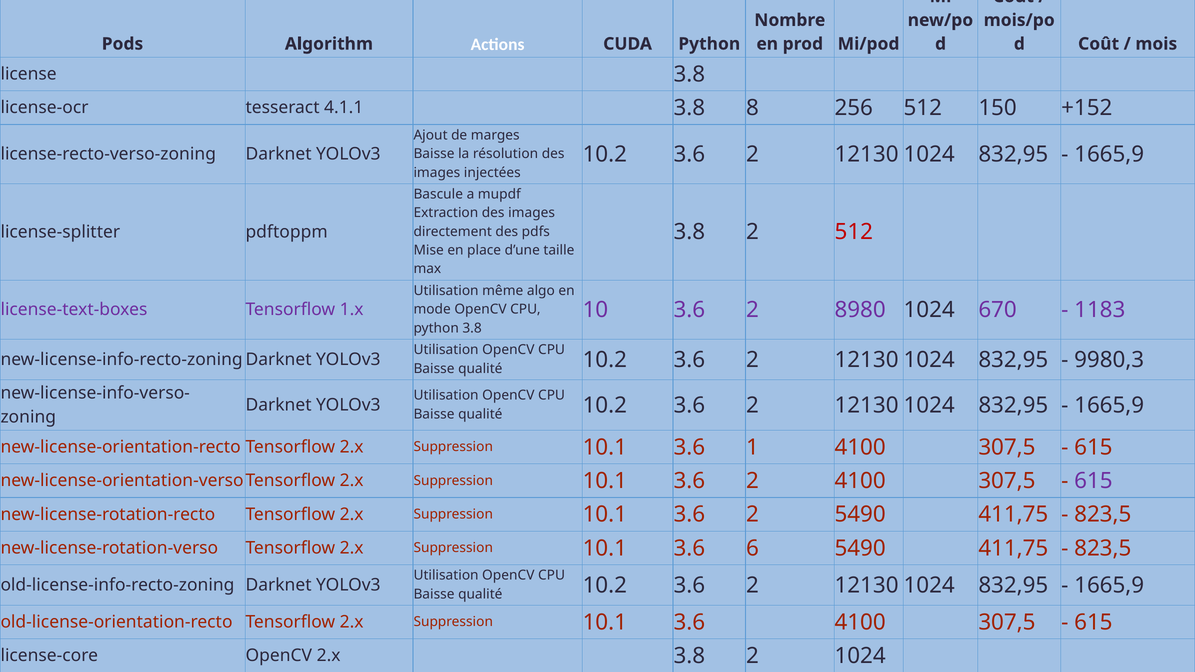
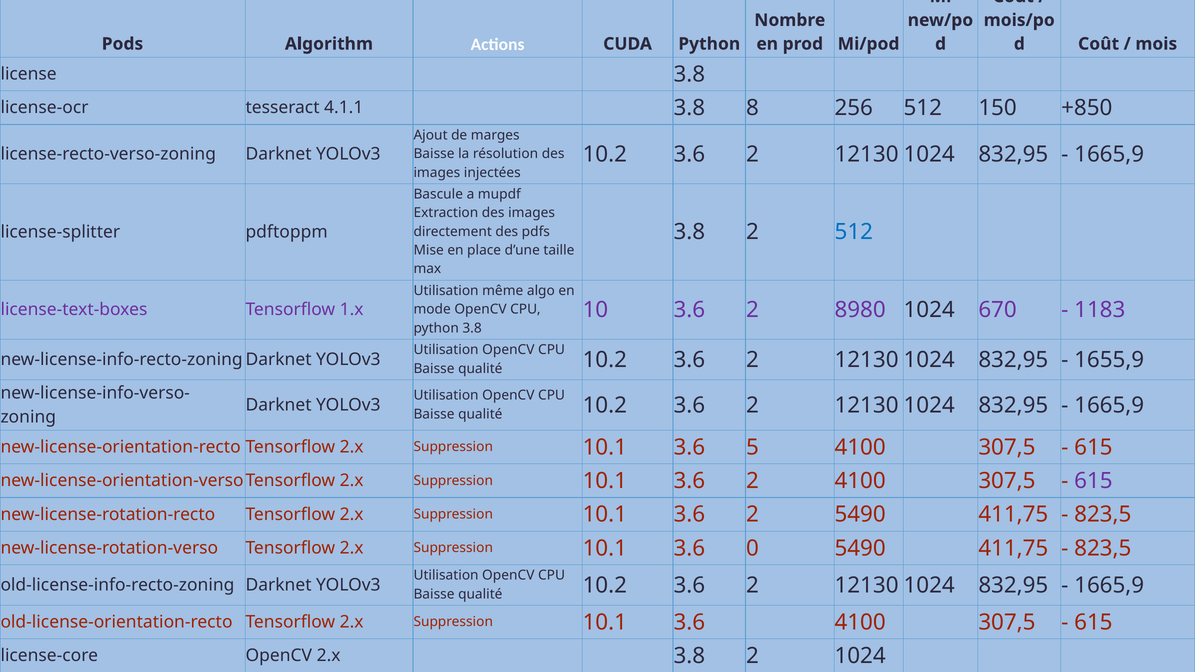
+152: +152 -> +850 (1087, 108)
512 colour: red -> blue (854, 232)
9980,3: 9980,3 -> 1655,9 (1109, 360)
1: 1 -> 5 (752, 447)
6: 6 -> 0 (752, 548)
